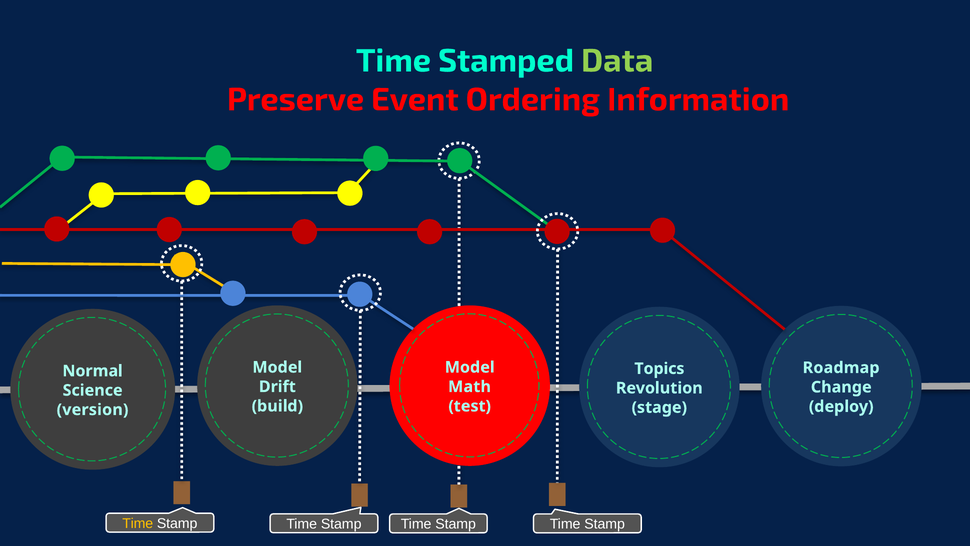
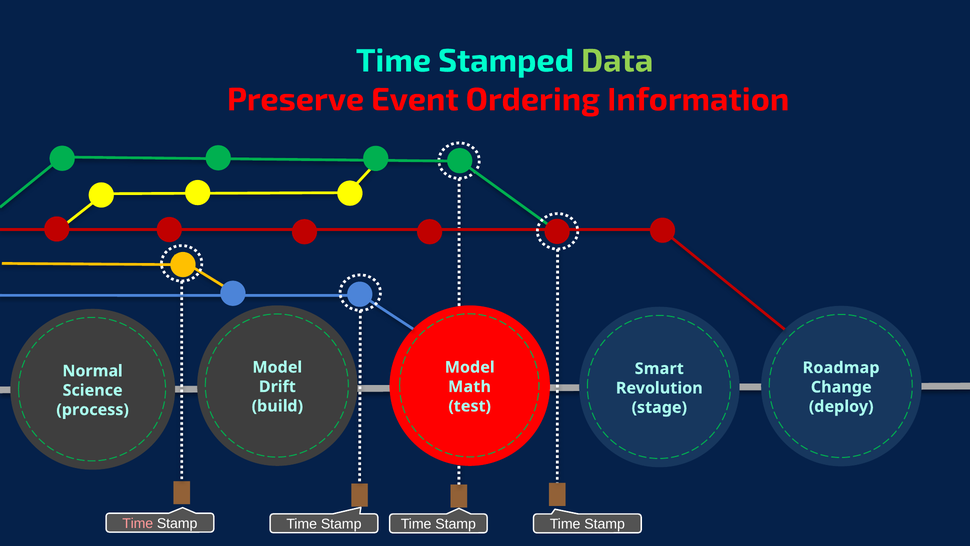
Topics: Topics -> Smart (659, 368)
version: version -> process (93, 410)
Time colour: yellow -> pink (138, 523)
